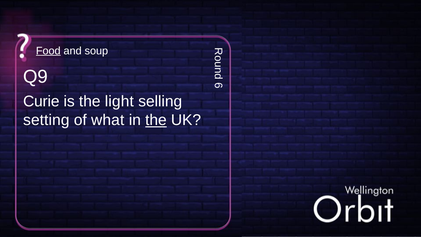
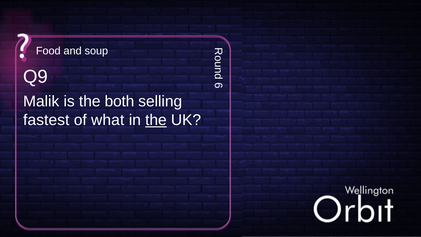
Food underline: present -> none (48, 51)
Curie: Curie -> Malik (41, 101)
light: light -> both (119, 101)
setting: setting -> fastest (46, 120)
